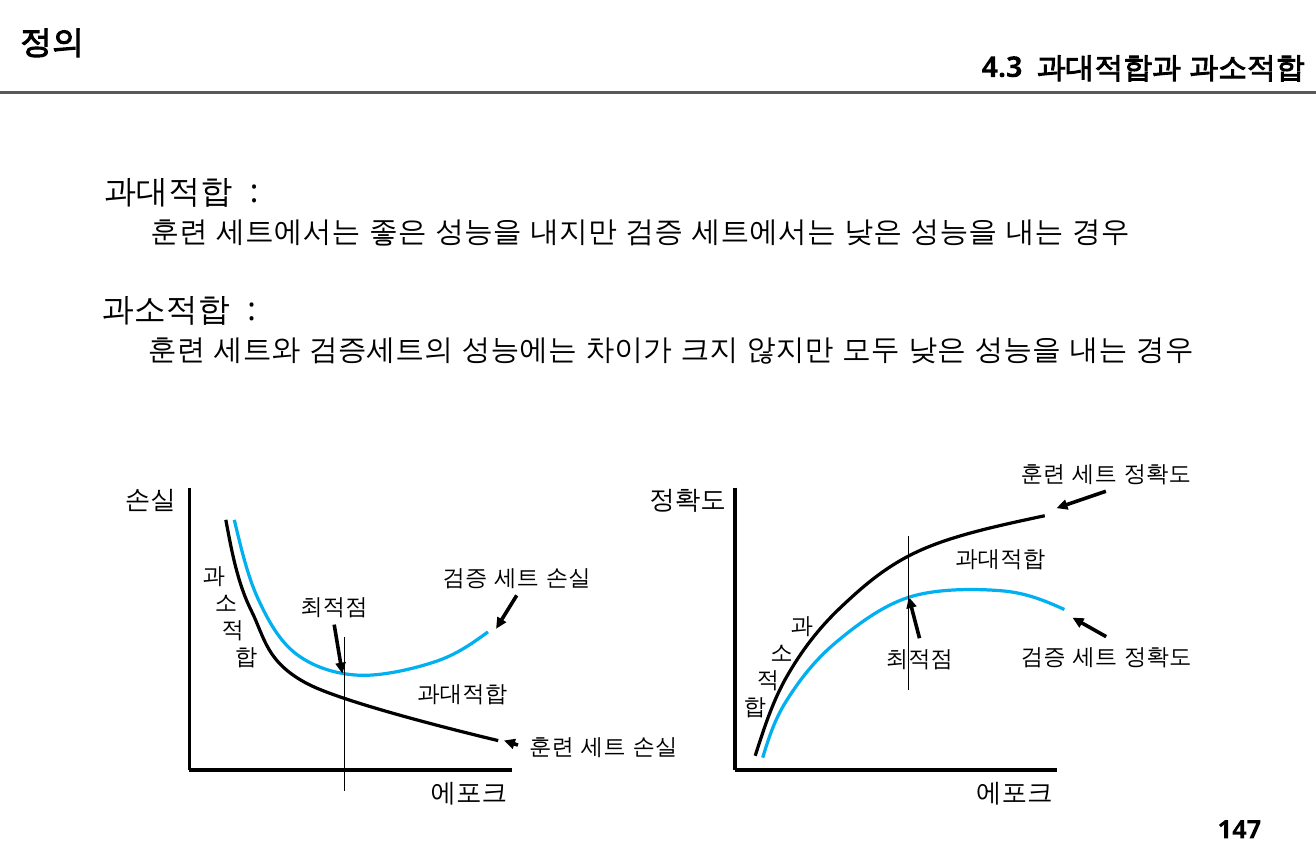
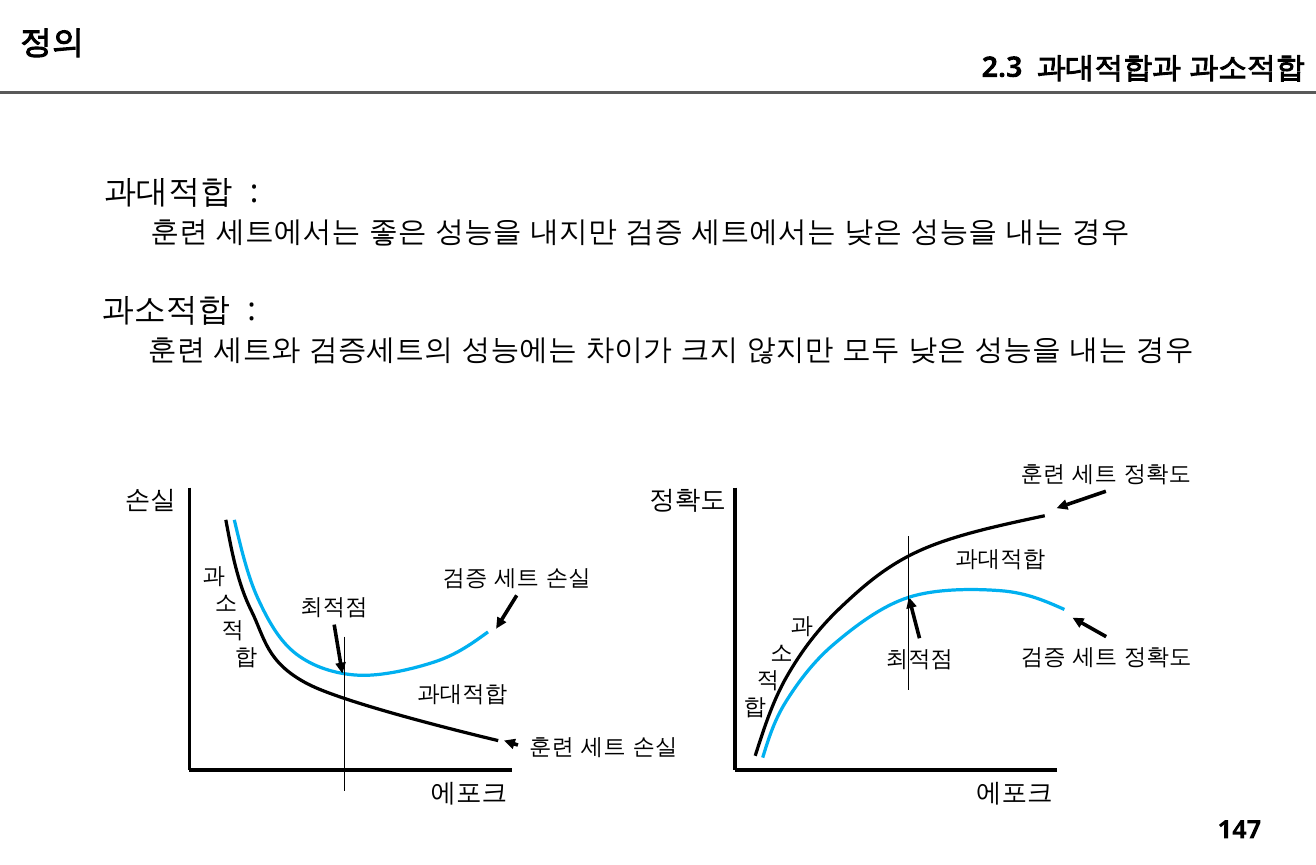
4.3: 4.3 -> 2.3 (1002, 67)
